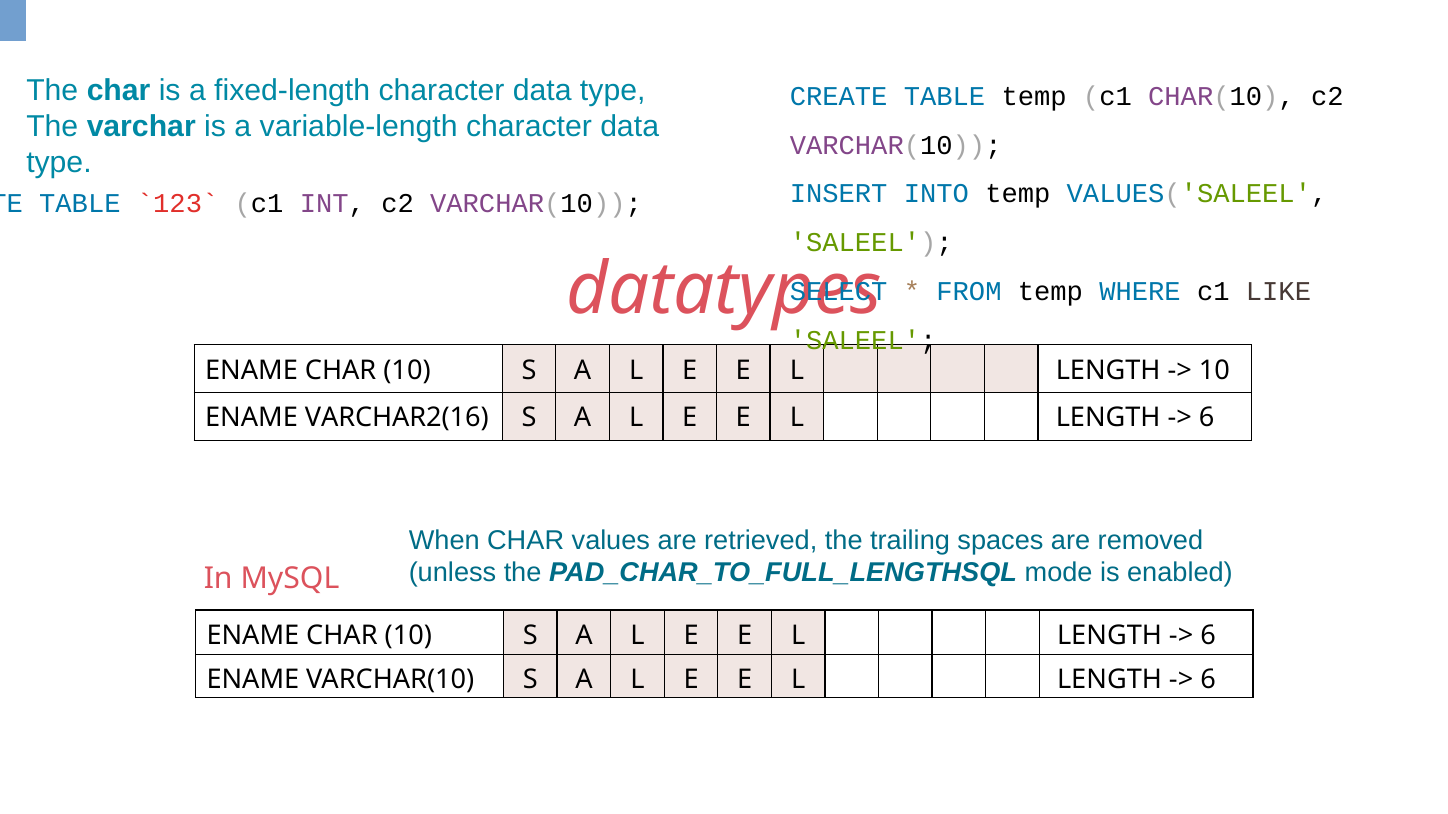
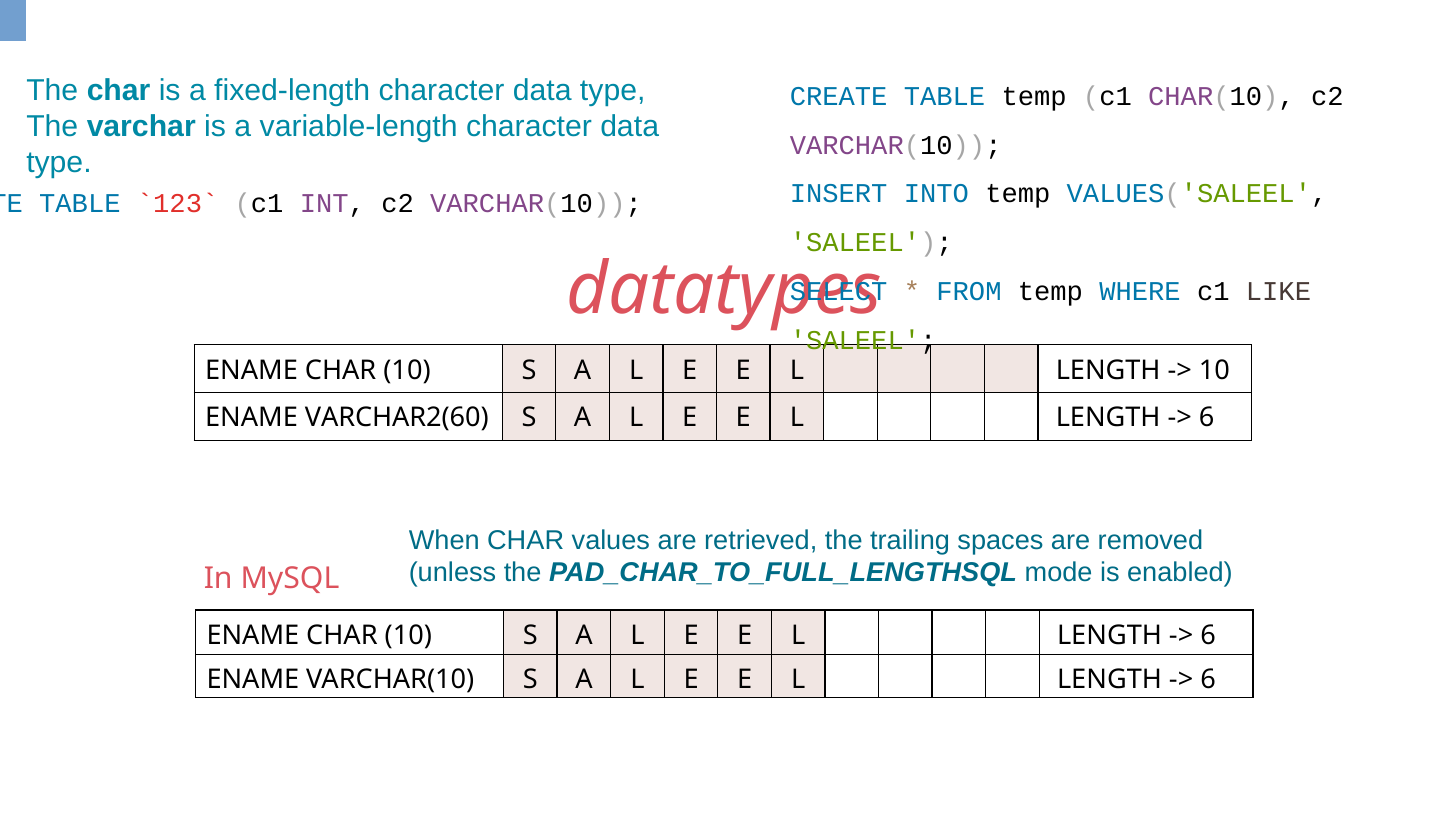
VARCHAR2(16: VARCHAR2(16 -> VARCHAR2(60 (397, 418)
